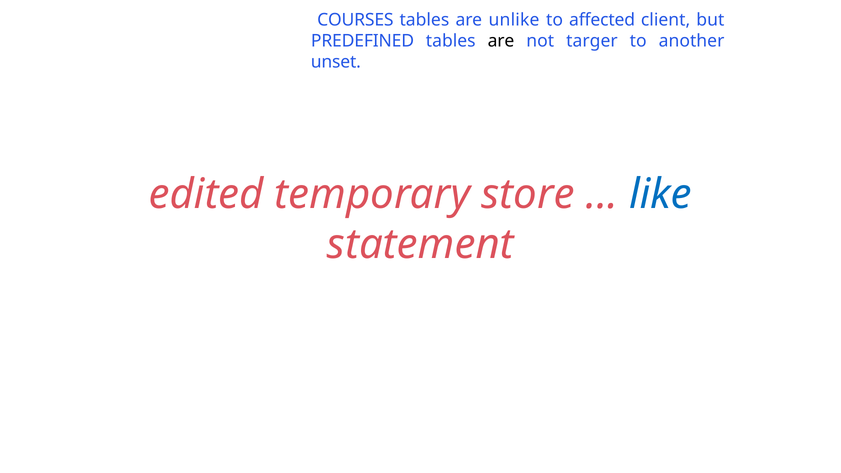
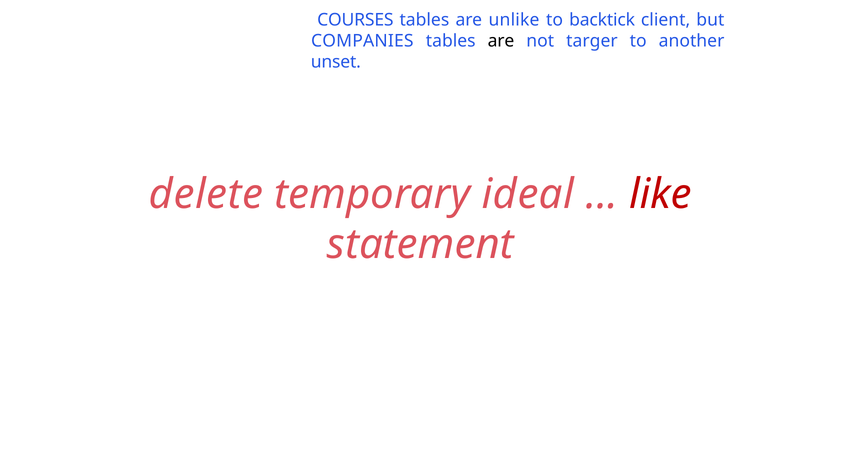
affected: affected -> backtick (602, 20)
PREDEFINED: PREDEFINED -> COMPANIES (362, 41)
edited: edited -> delete (206, 194)
store: store -> ideal (528, 194)
like colour: blue -> red (660, 194)
